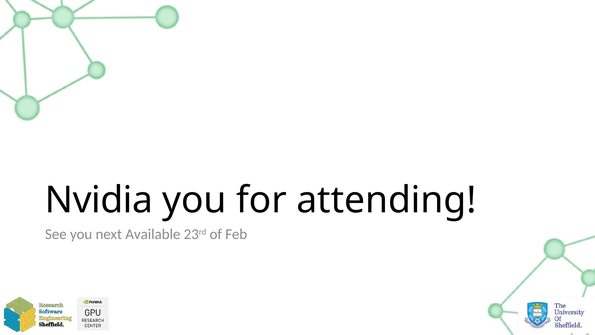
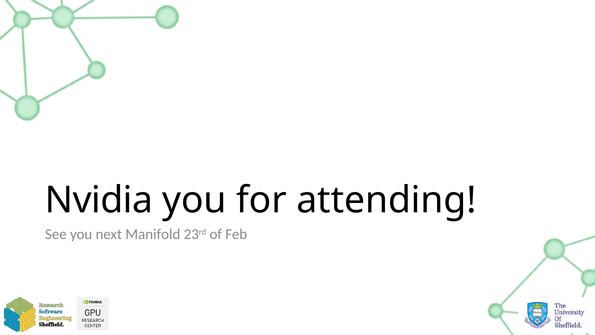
Available: Available -> Manifold (153, 234)
